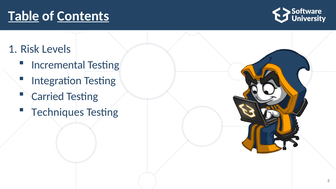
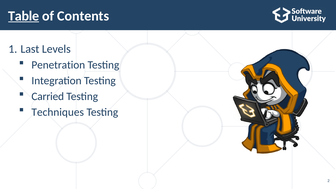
Contents underline: present -> none (83, 16)
Risk: Risk -> Last (30, 49)
Incremental: Incremental -> Penetration (58, 65)
